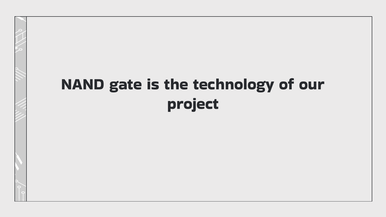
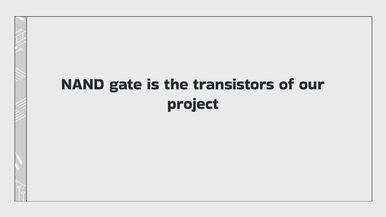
technology: technology -> transistors (234, 84)
